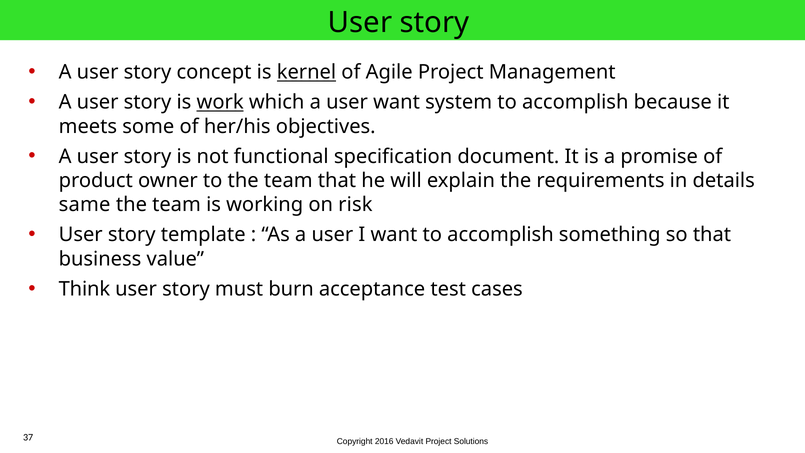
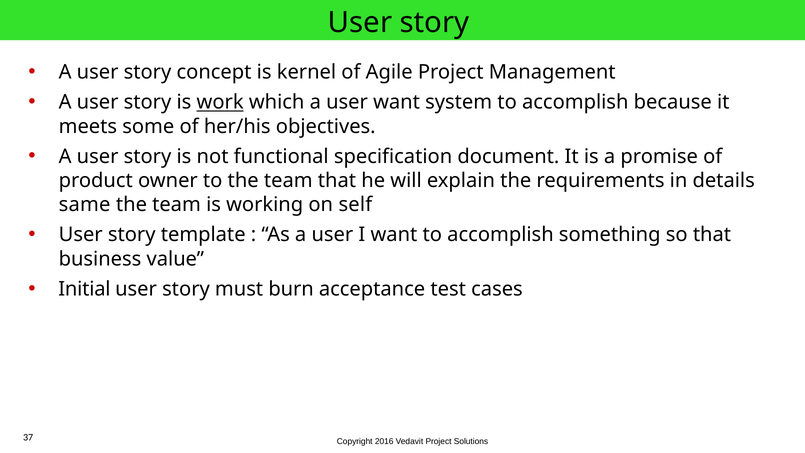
kernel underline: present -> none (306, 72)
risk: risk -> self (355, 205)
Think: Think -> Initial (84, 289)
